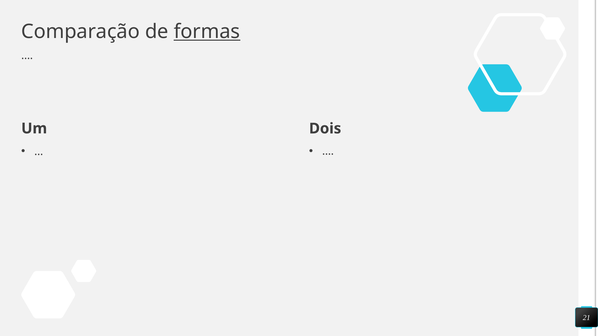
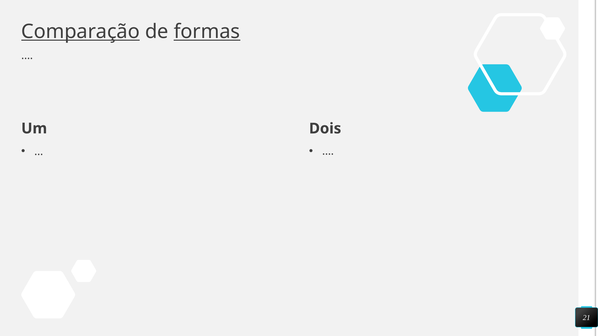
Comparação underline: none -> present (81, 32)
